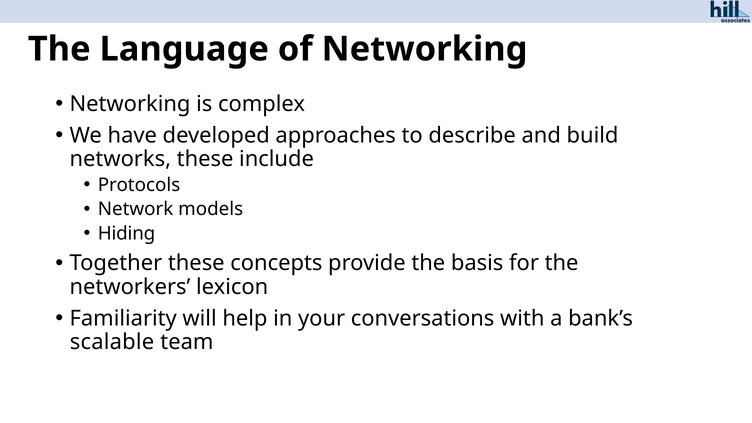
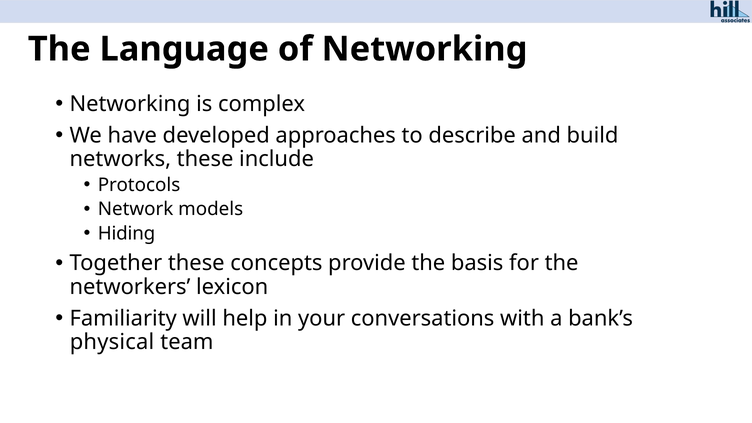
scalable: scalable -> physical (112, 342)
